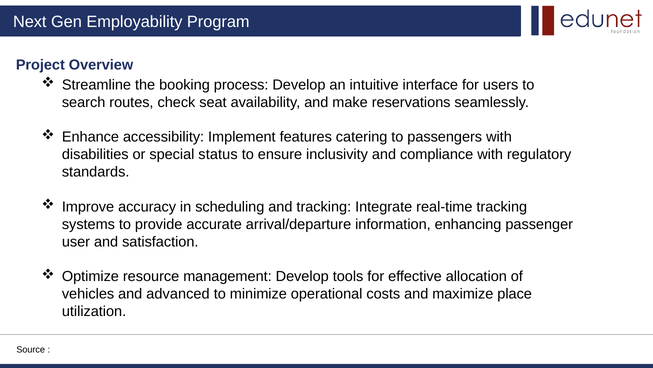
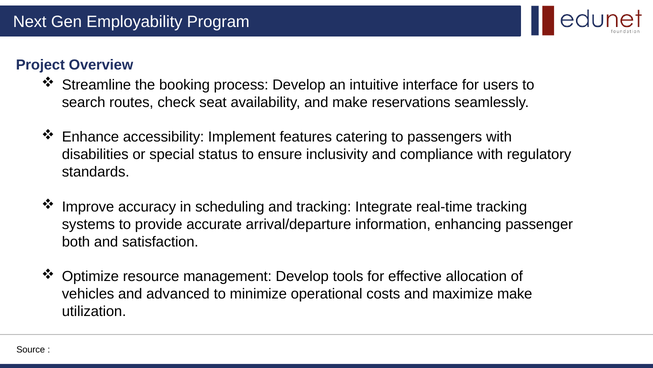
user: user -> both (76, 241)
maximize place: place -> make (515, 294)
